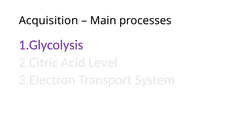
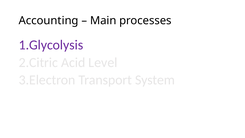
Acquisition: Acquisition -> Accounting (49, 21)
